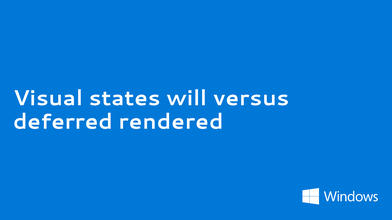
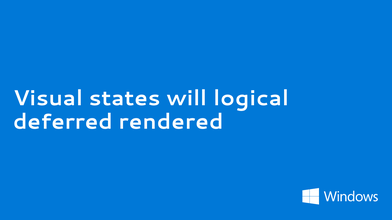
versus: versus -> logical (251, 98)
